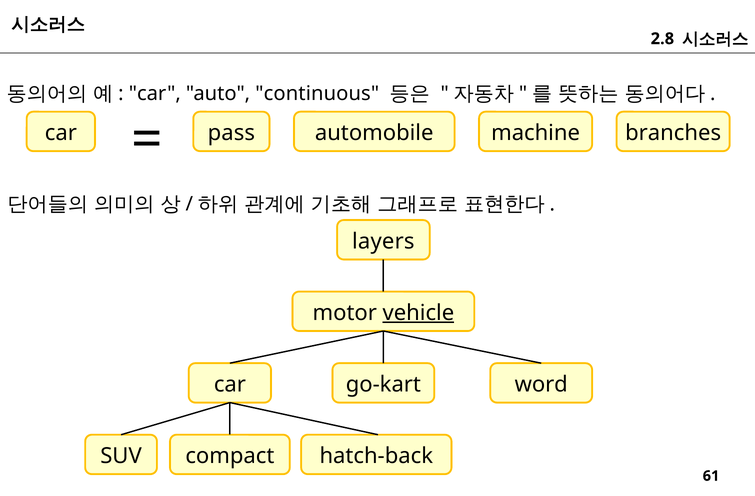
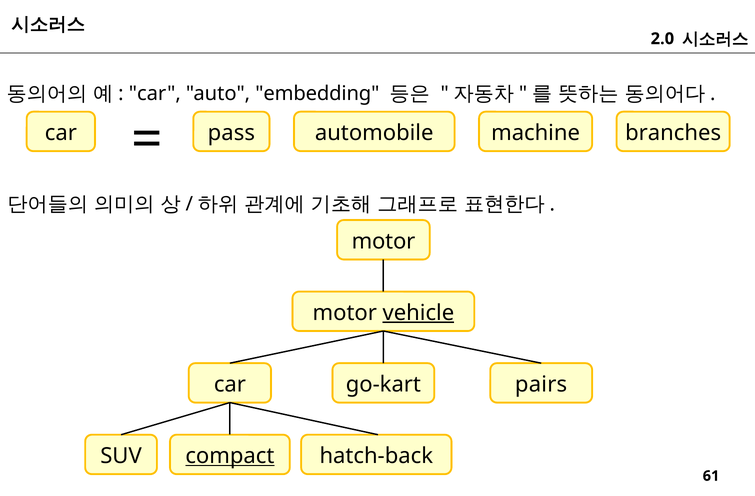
2.8: 2.8 -> 2.0 (662, 39)
continuous: continuous -> embedding (317, 94)
layers: layers -> motor (383, 241)
word: word -> pairs (541, 384)
compact underline: none -> present (230, 456)
